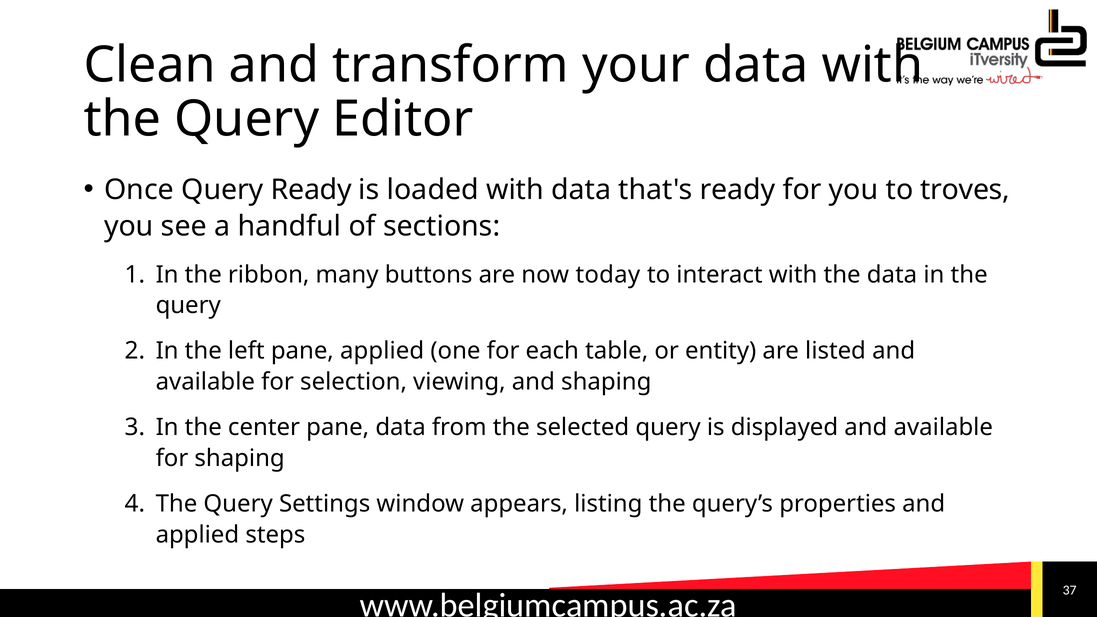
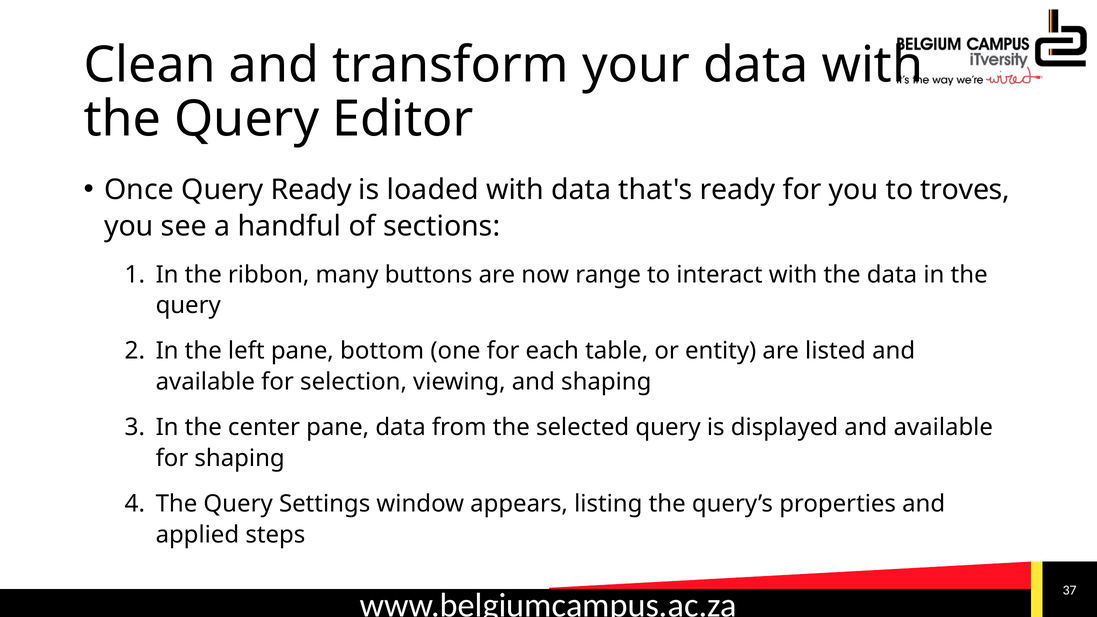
today: today -> range (608, 275)
pane applied: applied -> bottom (382, 351)
